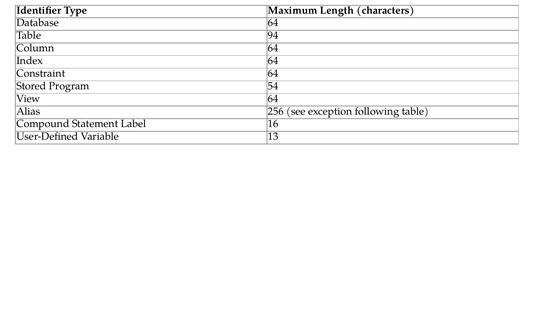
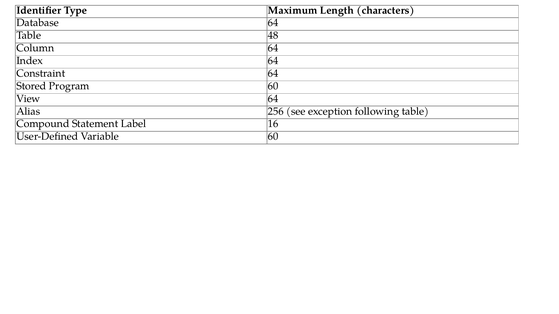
94: 94 -> 48 (273, 36)
Program 54: 54 -> 60 (273, 86)
Variable 13: 13 -> 60 (273, 137)
